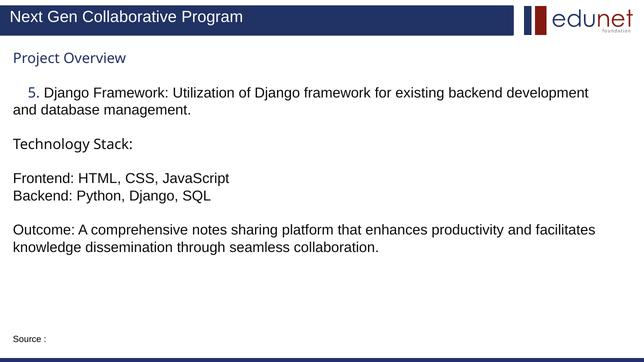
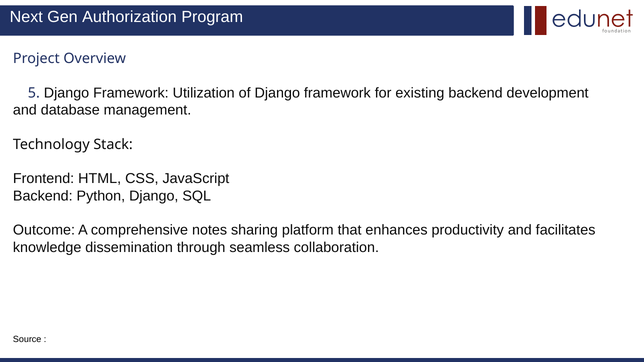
Collaborative: Collaborative -> Authorization (129, 17)
